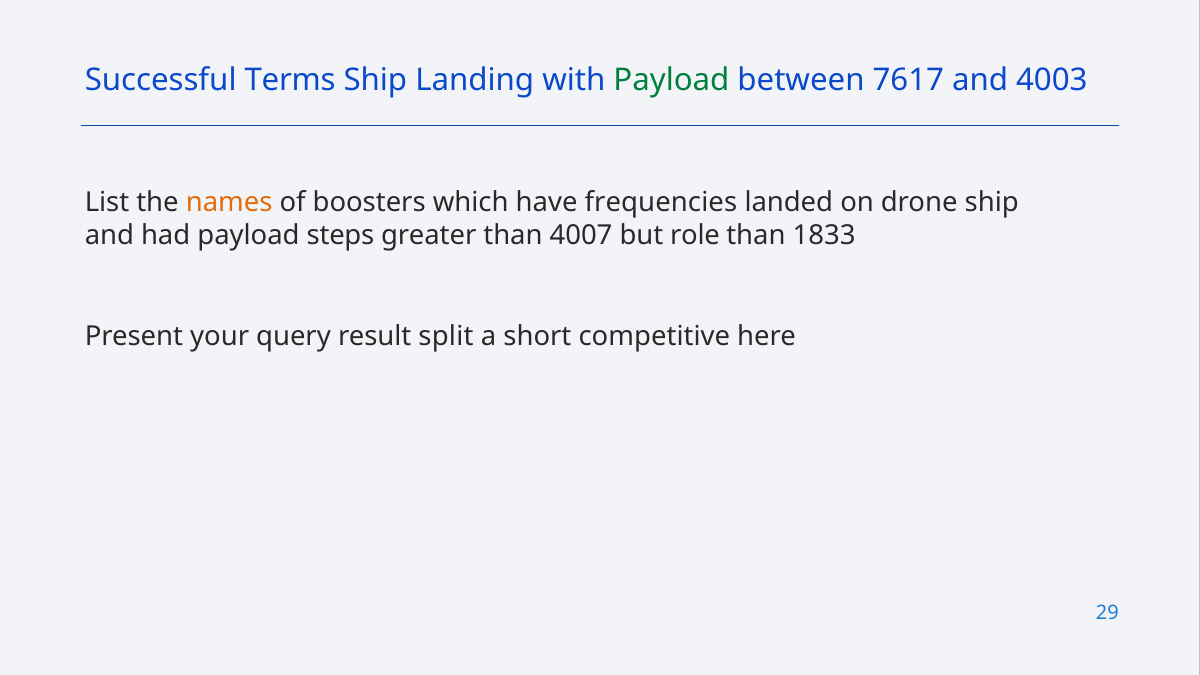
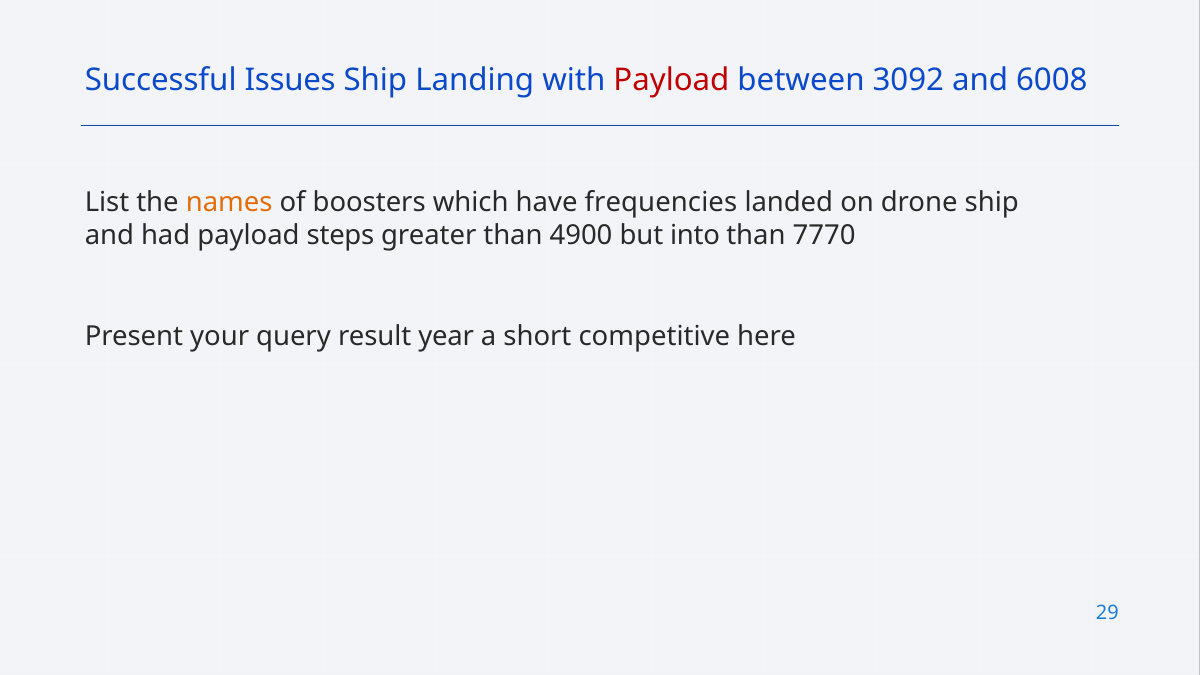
Terms: Terms -> Issues (290, 80)
Payload colour: green -> red (671, 80)
7617: 7617 -> 3092 (908, 80)
4003: 4003 -> 6008 (1052, 80)
4007: 4007 -> 4900 (581, 236)
role: role -> into (695, 236)
1833: 1833 -> 7770 (824, 236)
split: split -> year (446, 336)
